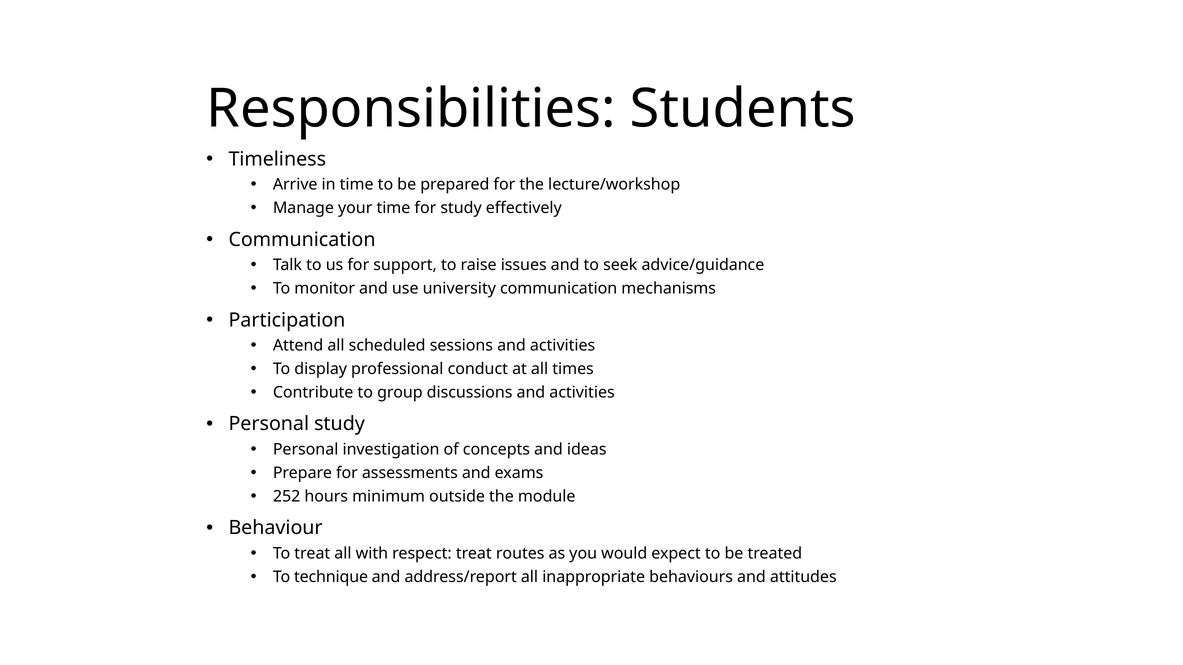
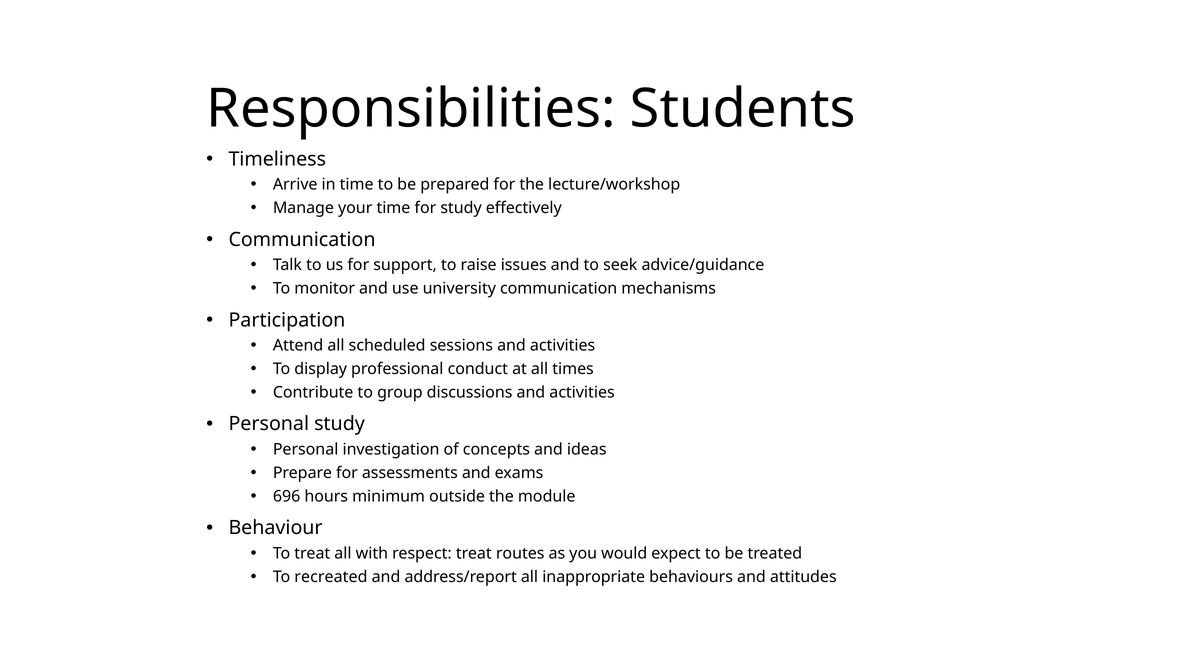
252: 252 -> 696 (287, 497)
technique: technique -> recreated (331, 577)
